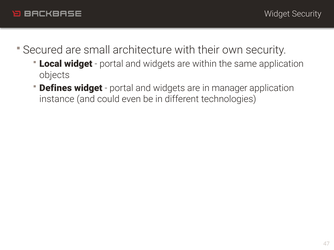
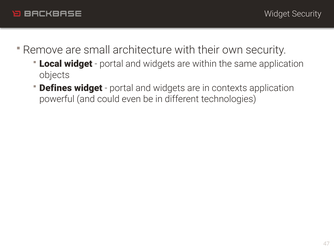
Secured: Secured -> Remove (43, 50)
manager: manager -> contexts (229, 88)
instance: instance -> powerful (57, 99)
